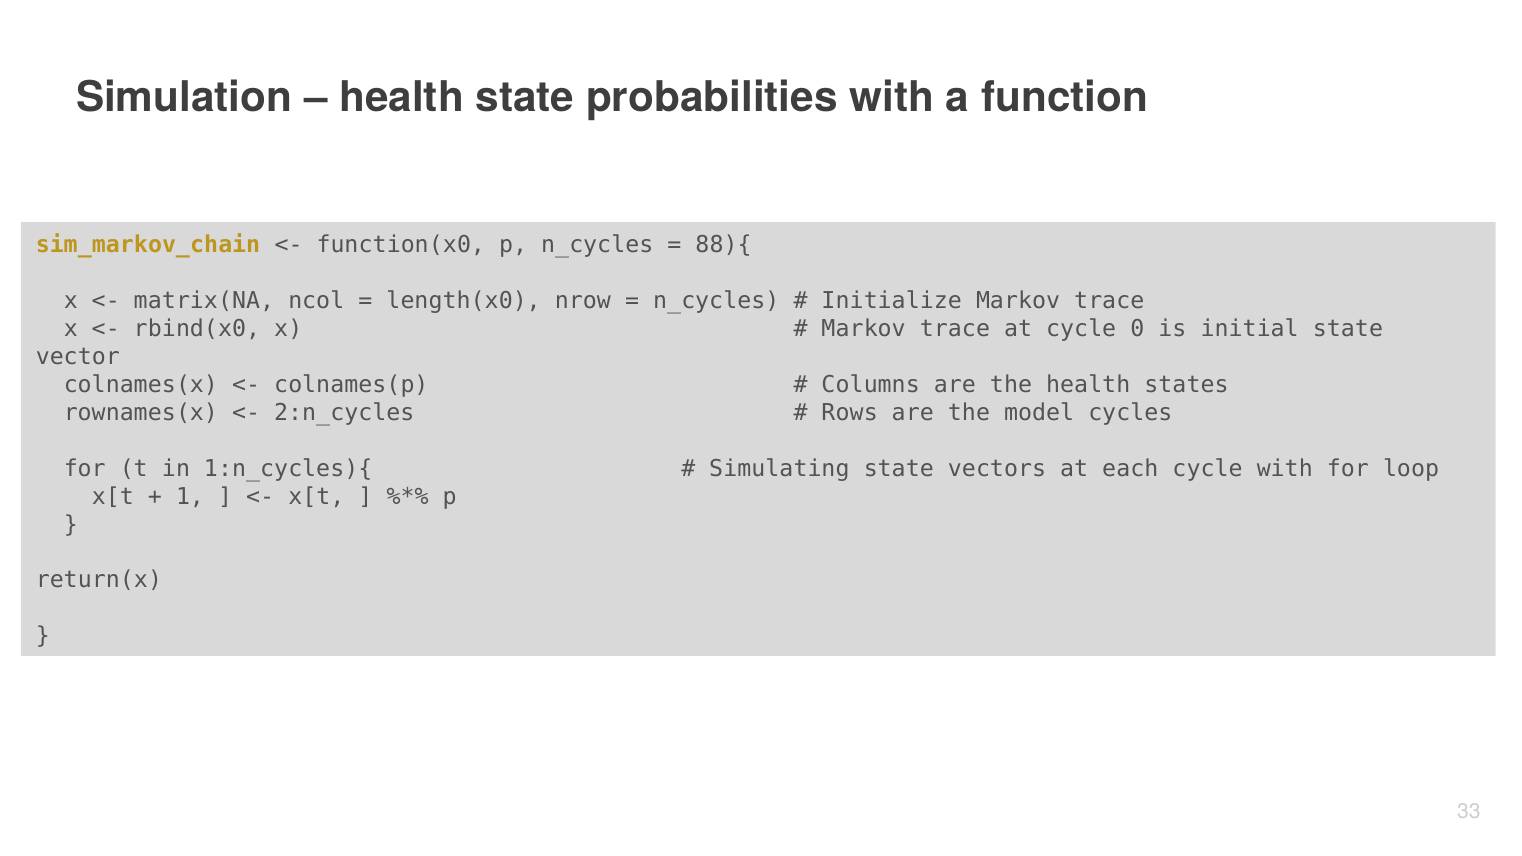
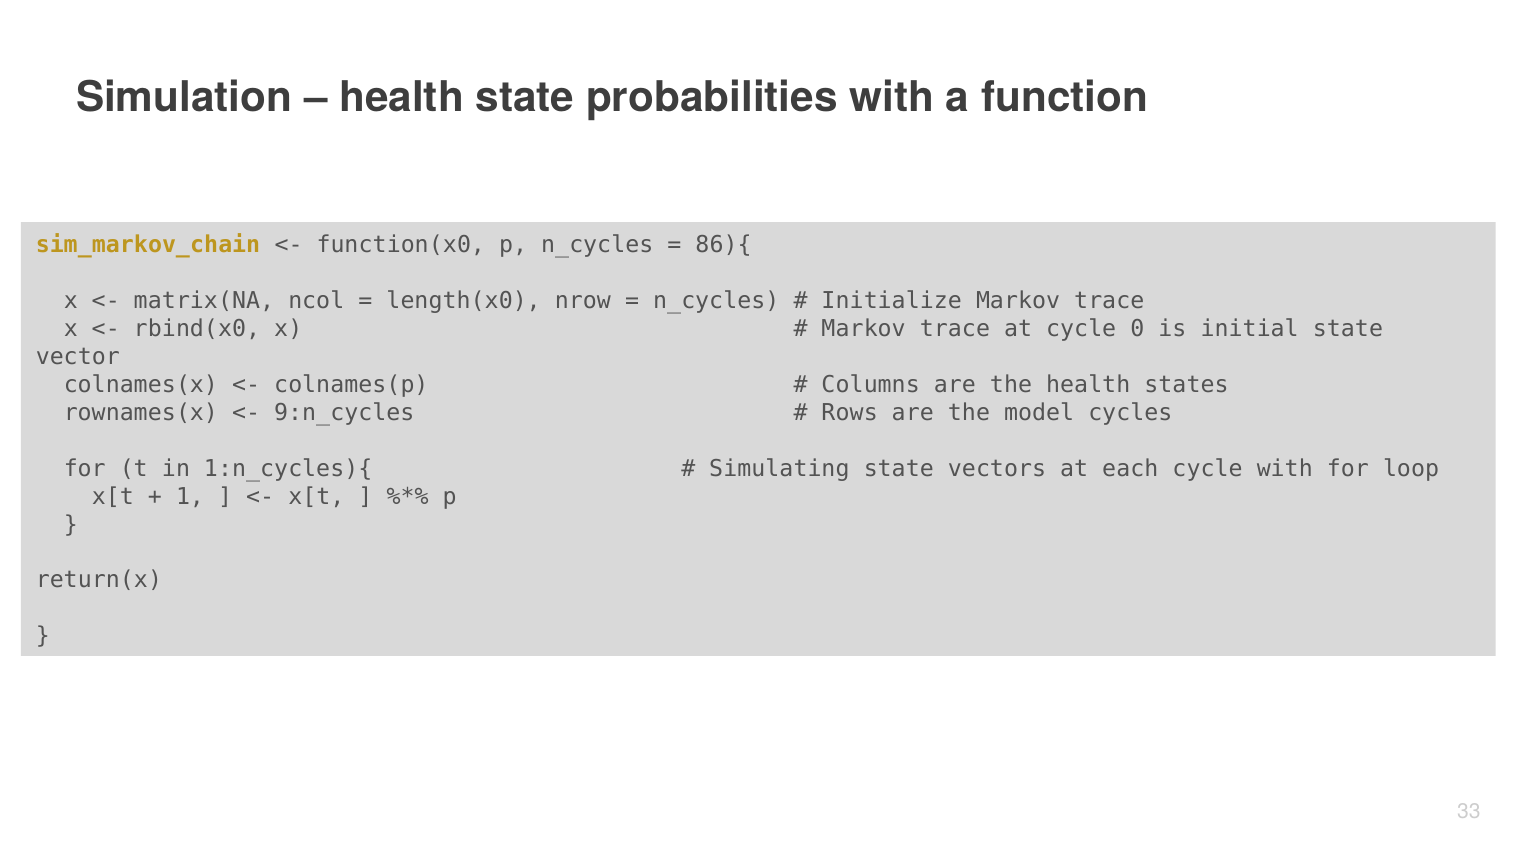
88){: 88){ -> 86){ (724, 245)
2:n_cycles: 2:n_cycles -> 9:n_cycles (344, 413)
